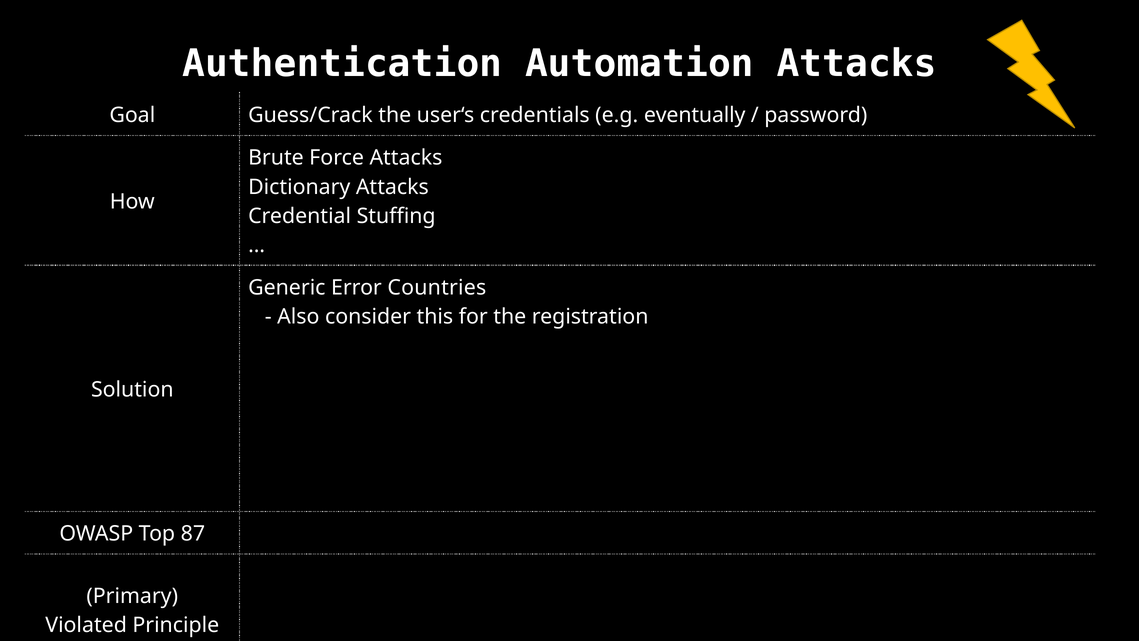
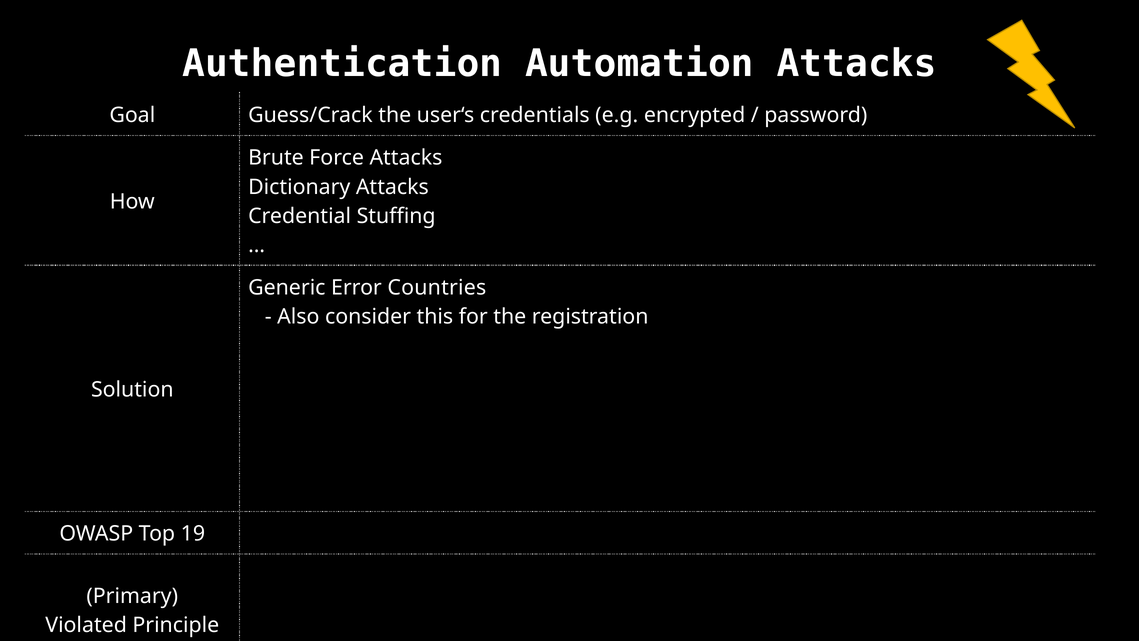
eventually: eventually -> encrypted (695, 115)
87: 87 -> 19 (193, 534)
